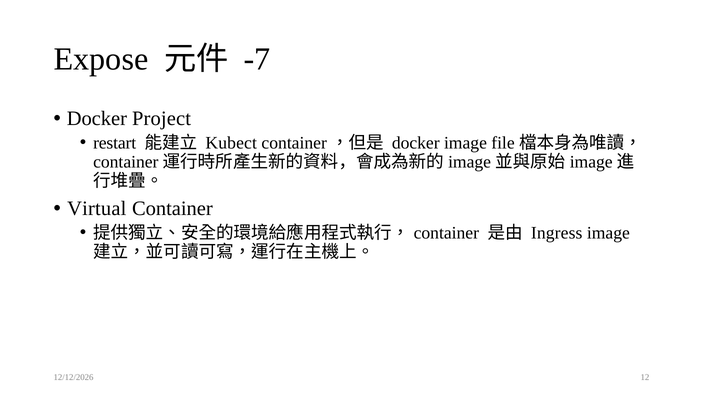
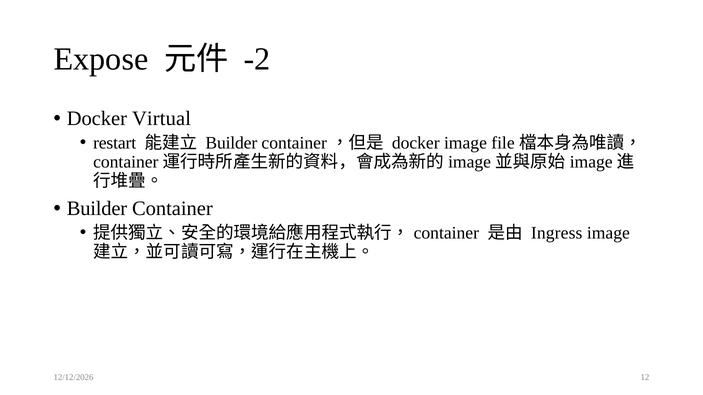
-7: -7 -> -2 (257, 59)
Project: Project -> Virtual (161, 119)
Kubect: Kubect -> Builder (231, 143)
Virtual: Virtual -> Builder (97, 209)
